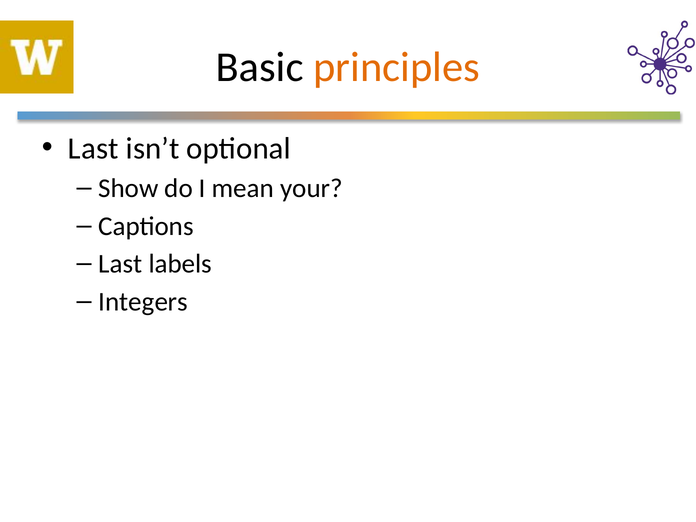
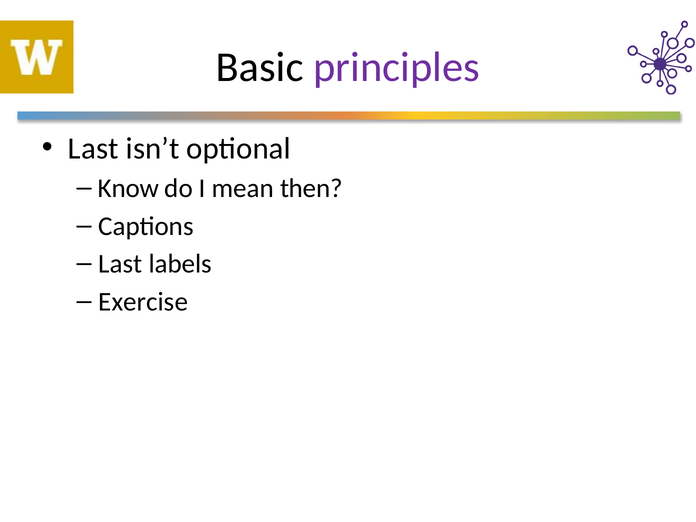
principles colour: orange -> purple (397, 67)
Show: Show -> Know (128, 188)
your: your -> then (311, 188)
Integers: Integers -> Exercise (143, 302)
